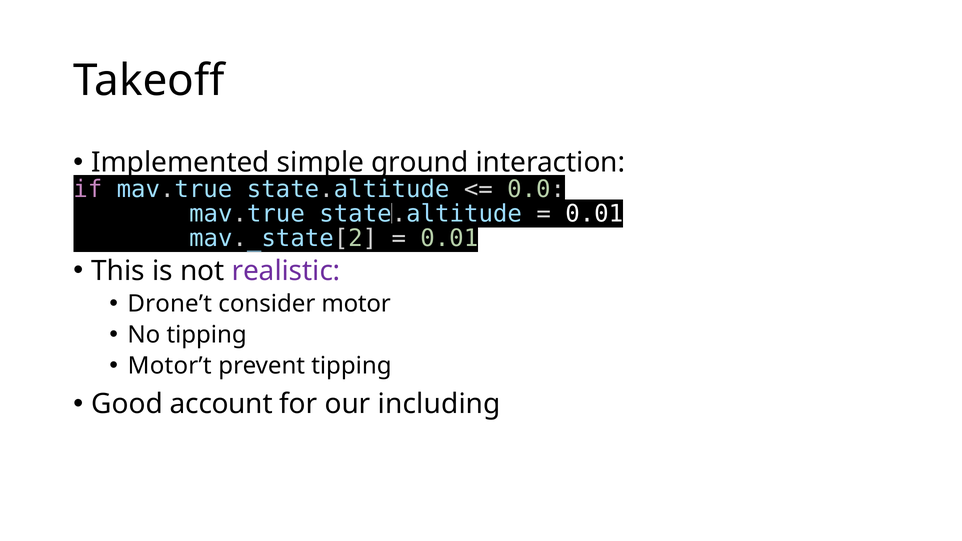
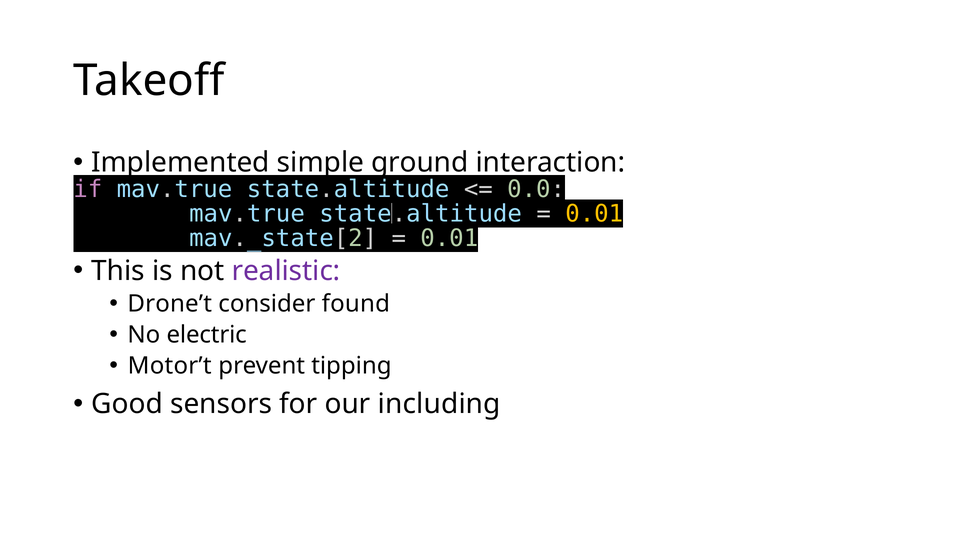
0.01 colour: white -> yellow (594, 214)
motor: motor -> found (356, 304)
No tipping: tipping -> electric (207, 335)
account: account -> sensors (221, 404)
